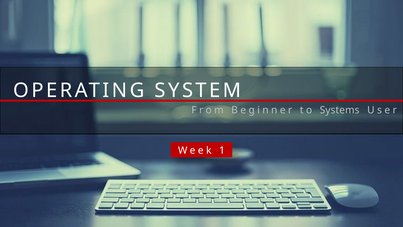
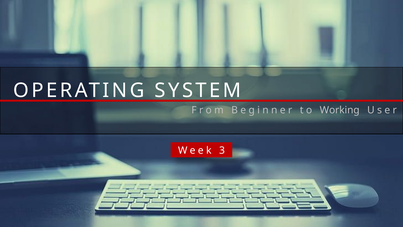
Systems: Systems -> Working (340, 110)
1: 1 -> 3 (222, 150)
